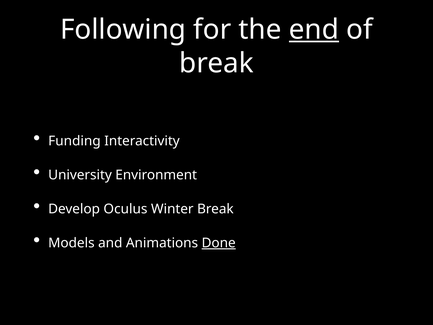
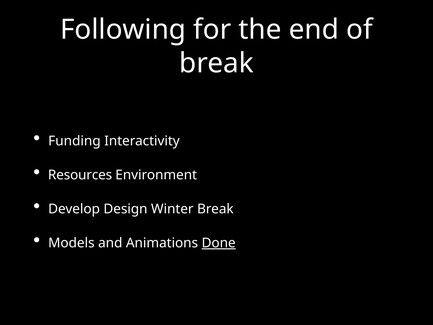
end underline: present -> none (314, 30)
University: University -> Resources (80, 175)
Oculus: Oculus -> Design (126, 209)
